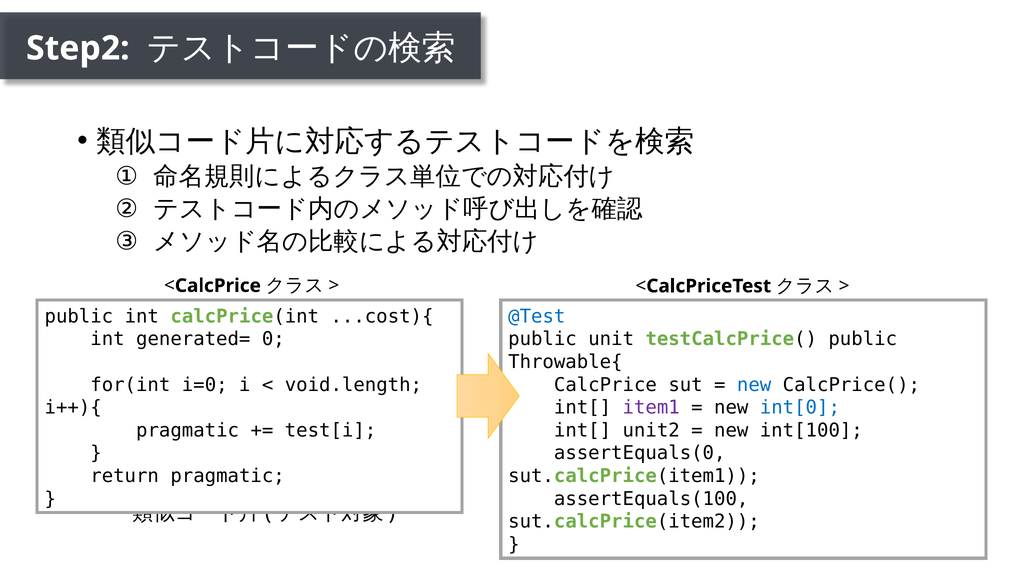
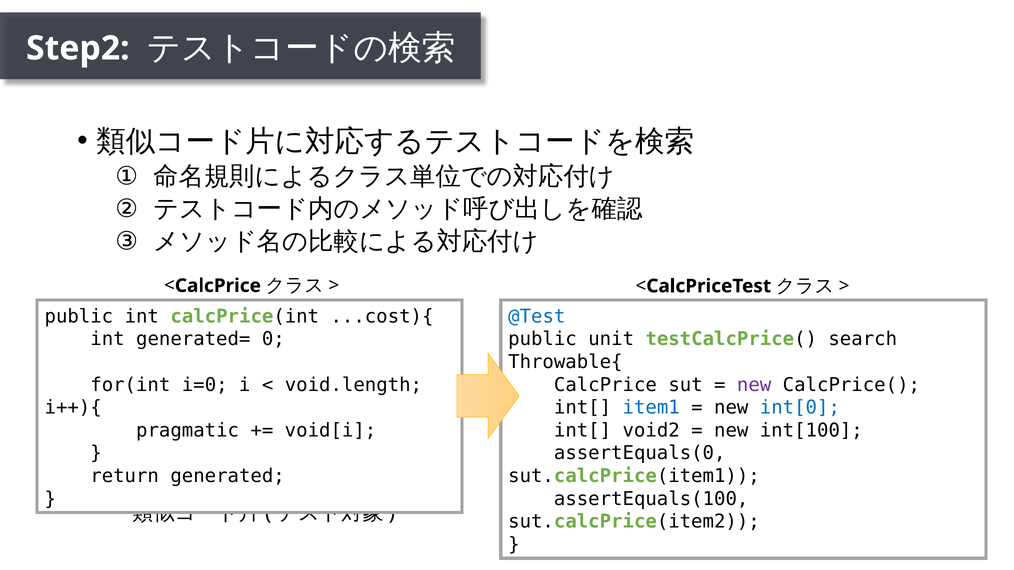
testCalcPrice( public: public -> search (863, 339)
new colour: blue -> purple (754, 385)
item1 colour: purple -> blue (651, 408)
test[i: test[i -> void[i (331, 431)
unit2: unit2 -> void2 (651, 431)
return pragmatic: pragmatic -> generated (228, 476)
